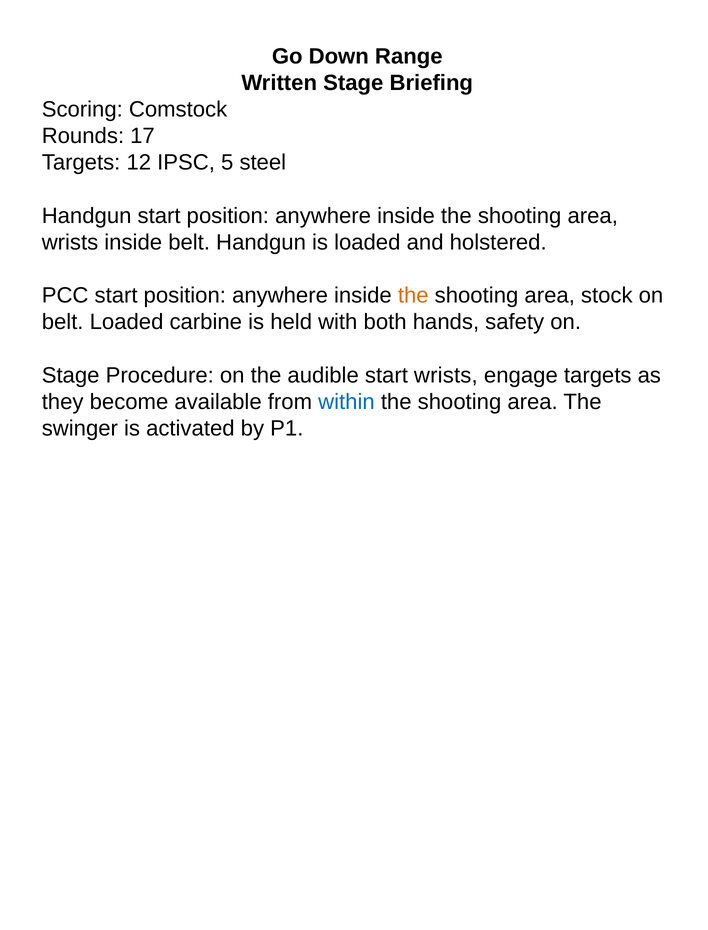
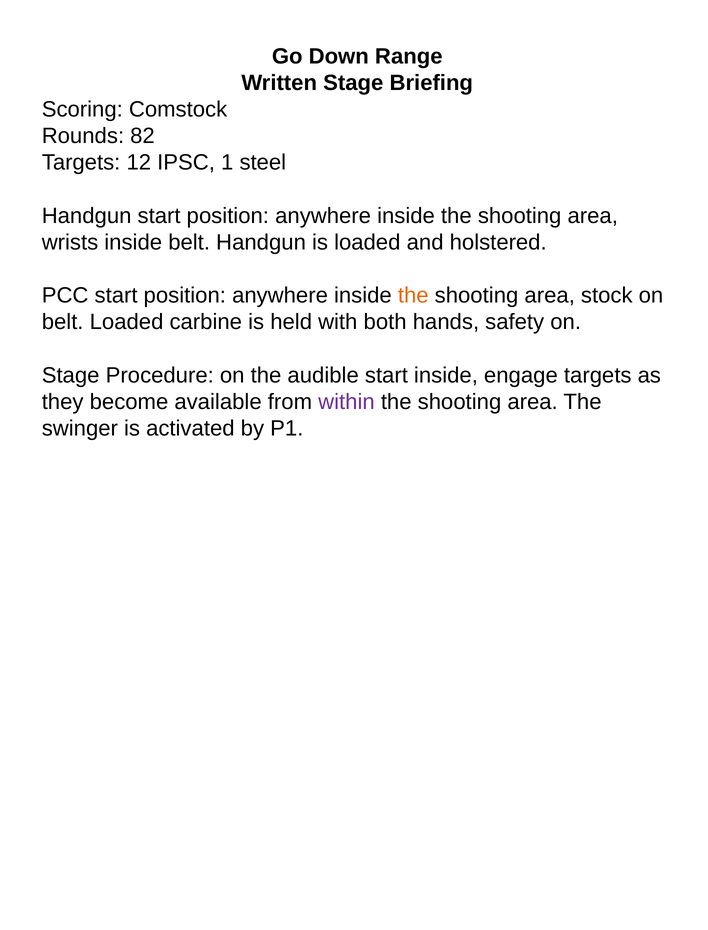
17: 17 -> 82 (142, 136)
5: 5 -> 1 (227, 163)
start wrists: wrists -> inside (446, 375)
within colour: blue -> purple (346, 402)
